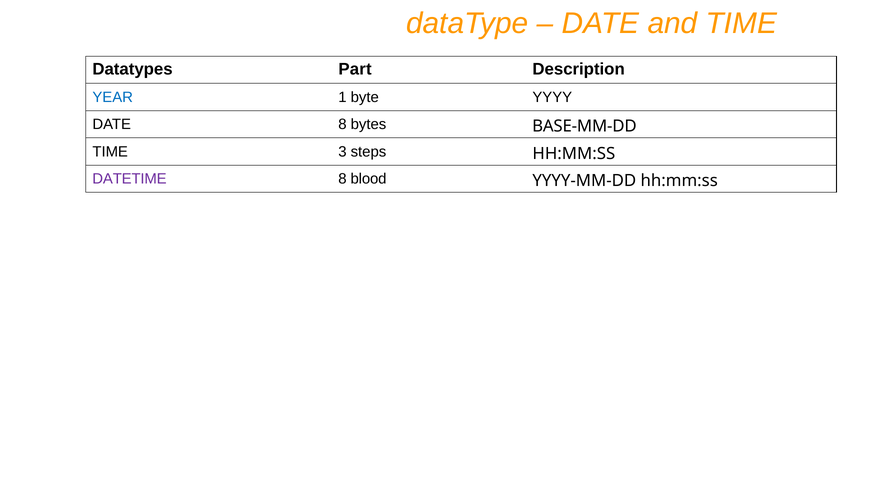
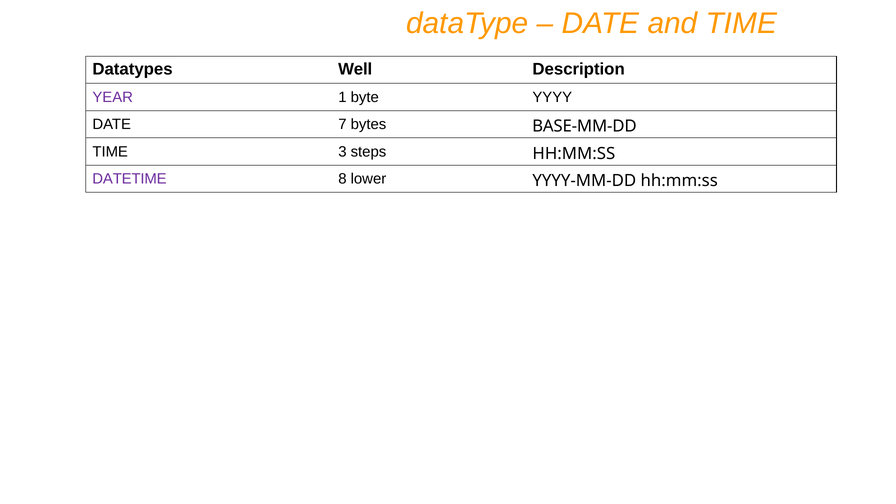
Part: Part -> Well (355, 69)
YEAR colour: blue -> purple (113, 97)
DATE 8: 8 -> 7 (342, 125)
blood: blood -> lower (368, 179)
